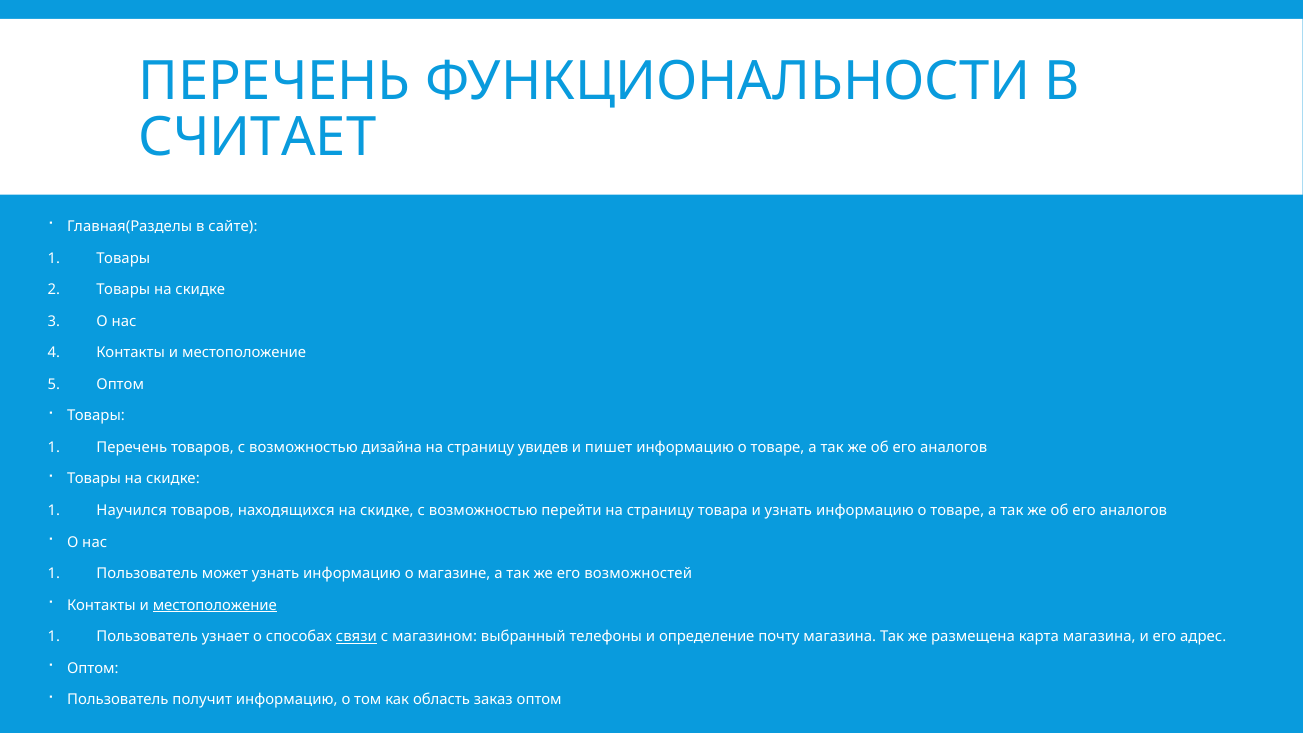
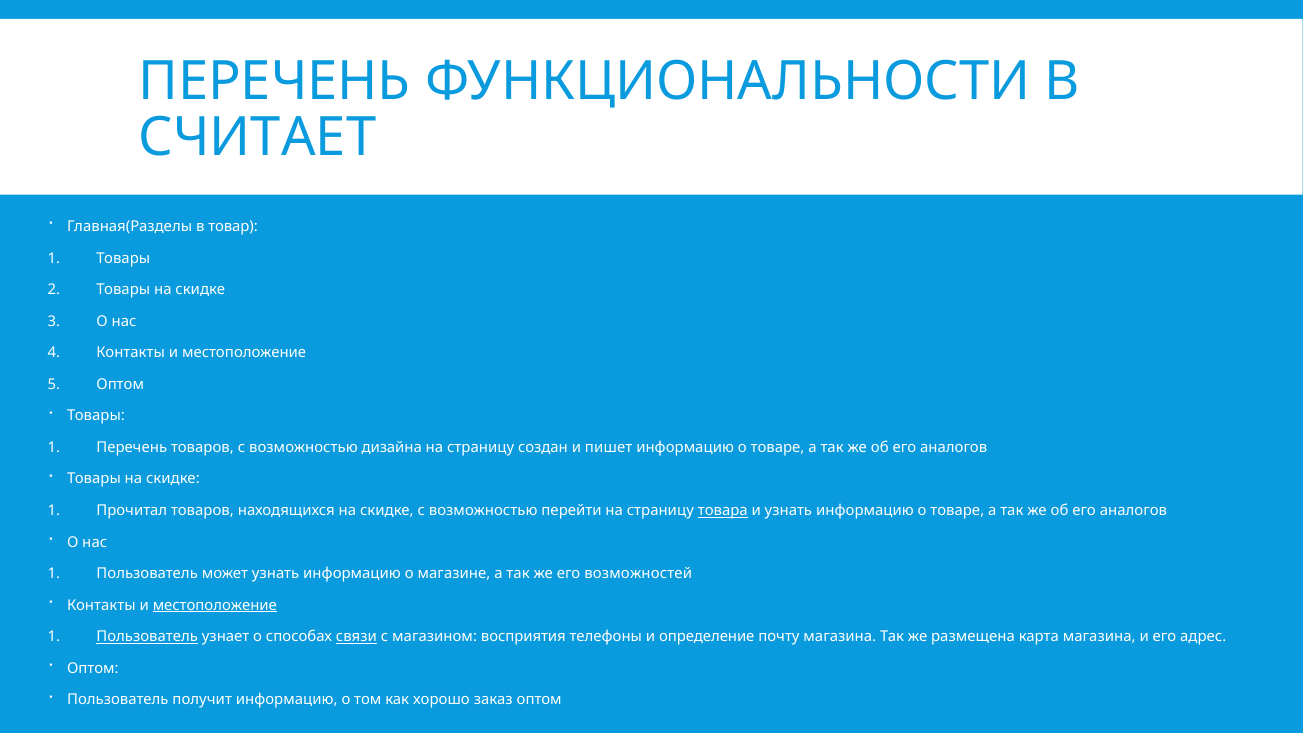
сайте: сайте -> товар (233, 227)
увидев: увидев -> создан (543, 447)
Научился: Научился -> Прочитал (132, 511)
товара underline: none -> present (723, 511)
Пользователь underline: none -> present (147, 637)
выбранный: выбранный -> восприятия (523, 637)
область: область -> хорошо (441, 700)
